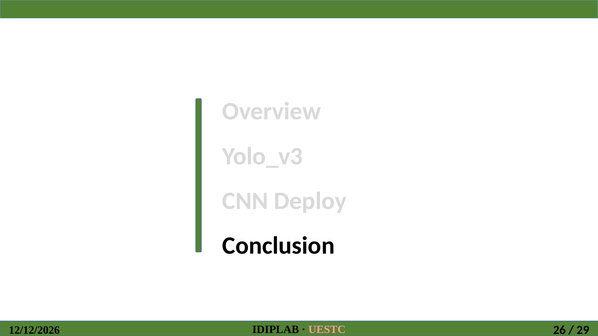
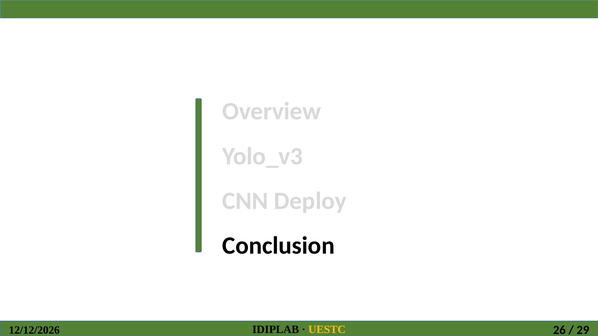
UESTC colour: pink -> yellow (327, 330)
